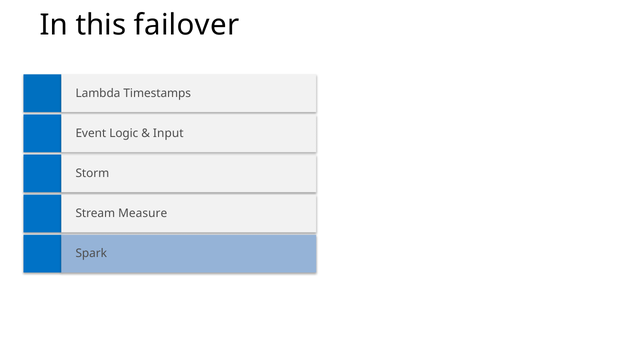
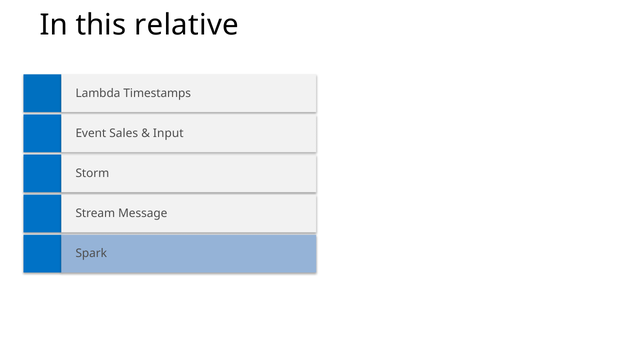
failover: failover -> relative (187, 25)
Logic: Logic -> Sales (124, 133)
Measure: Measure -> Message (143, 214)
